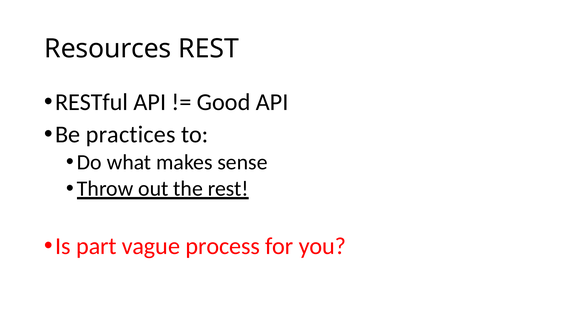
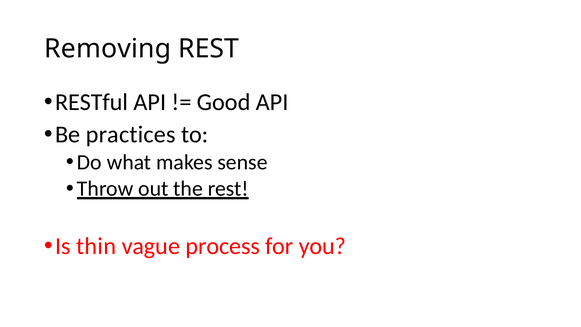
Resources: Resources -> Removing (108, 49)
part: part -> thin (96, 246)
